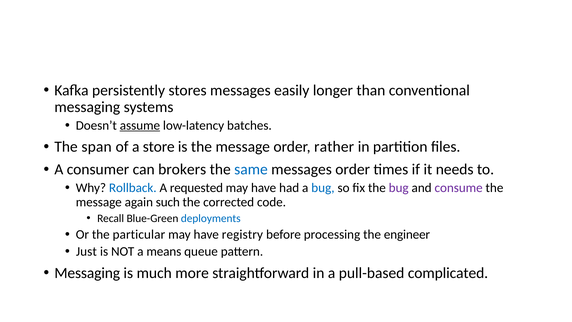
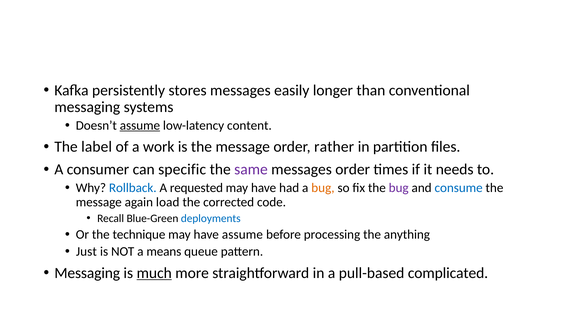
batches: batches -> content (249, 125)
span: span -> label (97, 147)
store: store -> work (159, 147)
brokers: brokers -> specific (182, 169)
same colour: blue -> purple (251, 169)
bug colour: blue -> orange (323, 188)
consume colour: purple -> blue (459, 188)
such: such -> load (168, 202)
particular: particular -> technique (139, 234)
have registry: registry -> assume (242, 234)
engineer: engineer -> anything (407, 234)
much underline: none -> present (154, 273)
